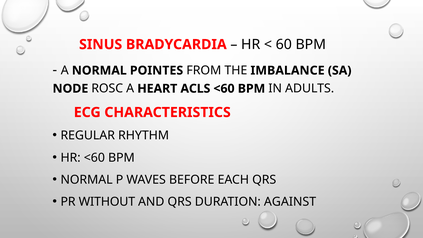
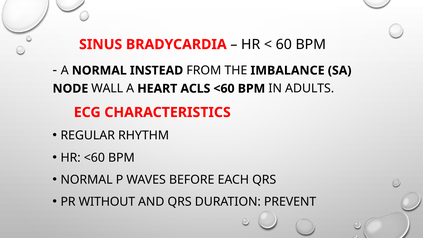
POINTES: POINTES -> INSTEAD (157, 70)
ROSC: ROSC -> WALL (107, 89)
AGAINST: AGAINST -> PREVENT (290, 202)
